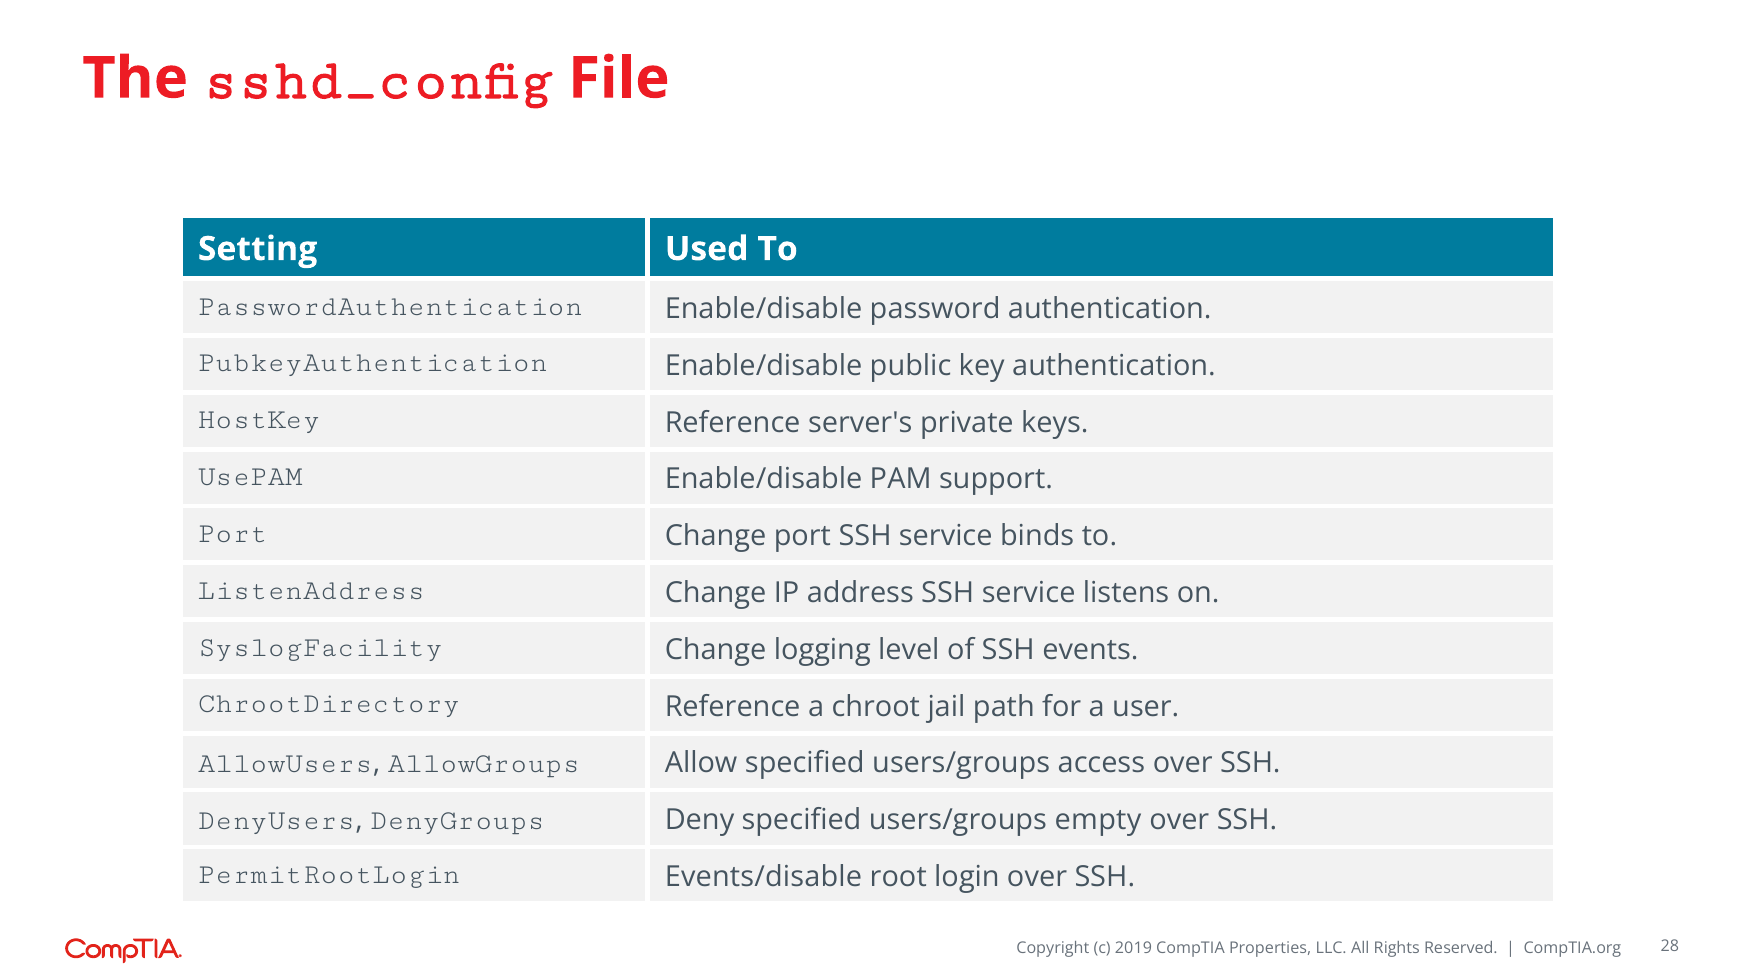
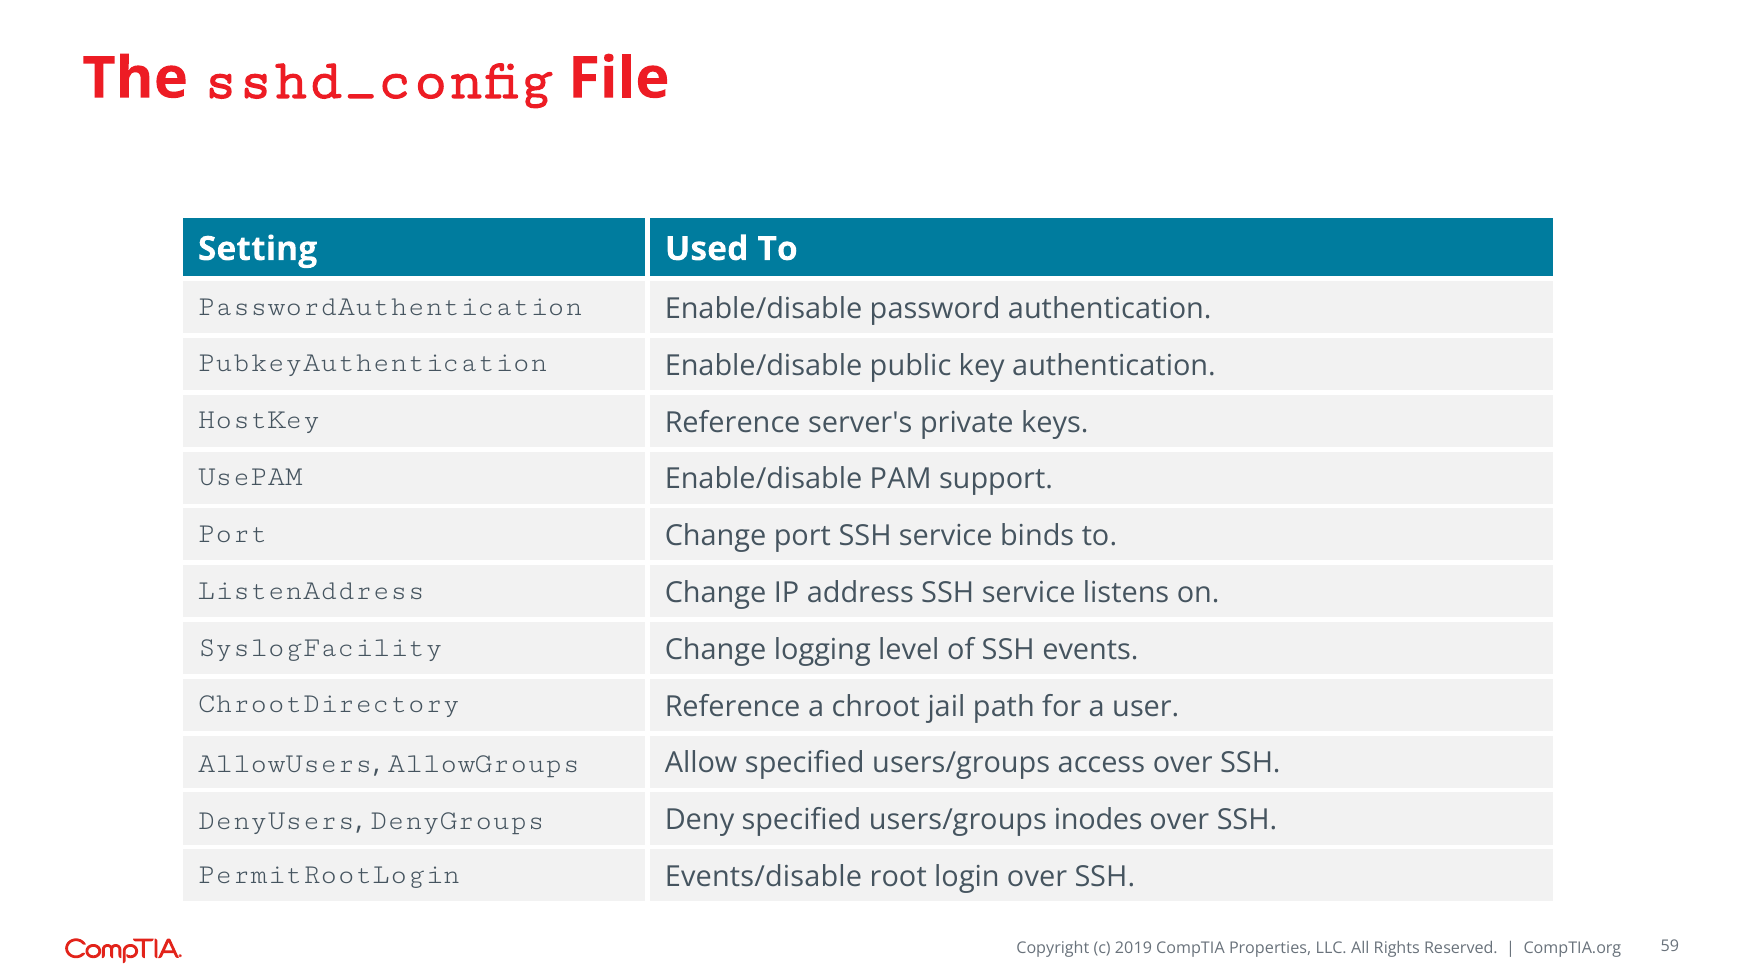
empty: empty -> inodes (1098, 820)
28: 28 -> 59 (1670, 946)
